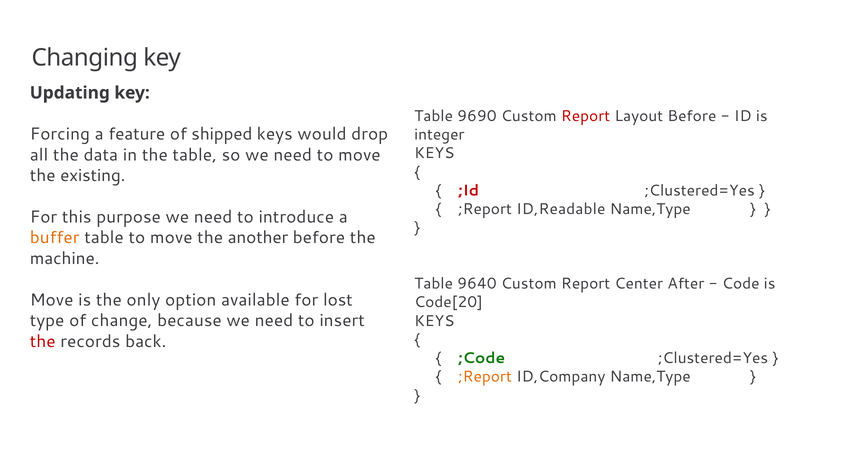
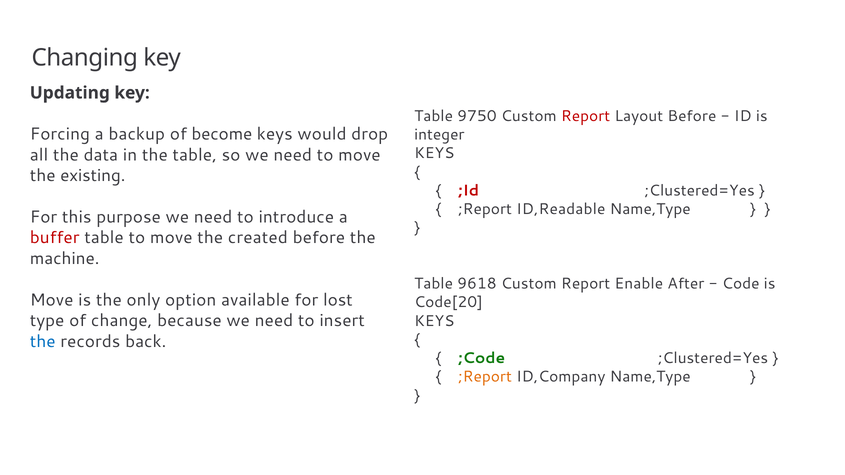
9690: 9690 -> 9750 (477, 116)
feature: feature -> backup (137, 134)
shipped: shipped -> become (222, 134)
buffer colour: orange -> red (55, 238)
another: another -> created (258, 238)
9640: 9640 -> 9618 (477, 284)
Center: Center -> Enable (639, 284)
the colour: red -> blue (43, 341)
